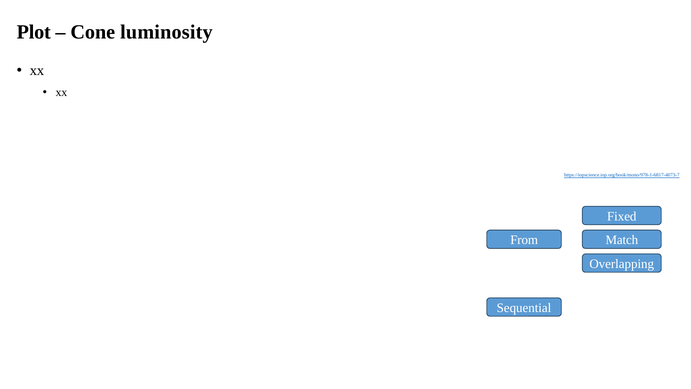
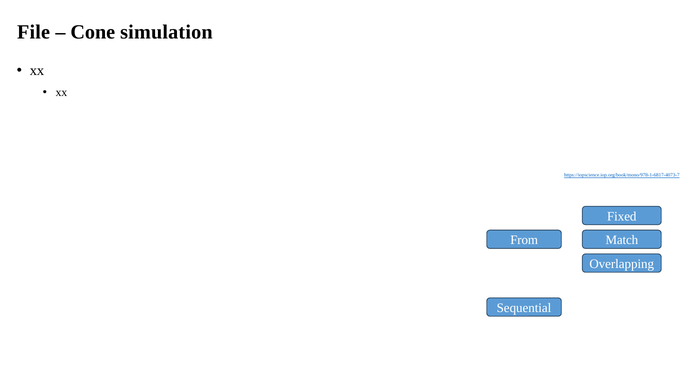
Plot: Plot -> File (34, 32)
luminosity: luminosity -> simulation (166, 32)
